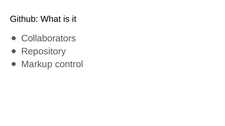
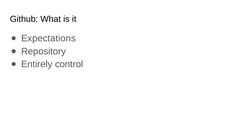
Collaborators: Collaborators -> Expectations (48, 39)
Markup: Markup -> Entirely (37, 64)
